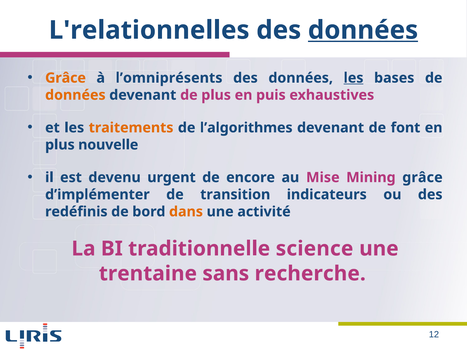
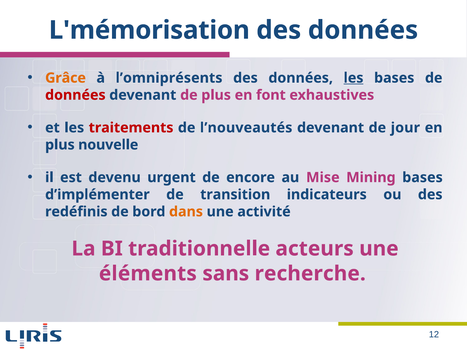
L'relationnelles: L'relationnelles -> L'mémorisation (149, 30)
données underline: present -> none (363, 30)
données colour: orange -> red (75, 95)
puis: puis -> font (271, 95)
traitements colour: orange -> red (131, 128)
l’algorithmes: l’algorithmes -> l’nouveautés (246, 128)
font: font -> jour (405, 128)
Mining grâce: grâce -> bases (423, 178)
science: science -> acteurs (315, 249)
trentaine: trentaine -> éléments (148, 274)
